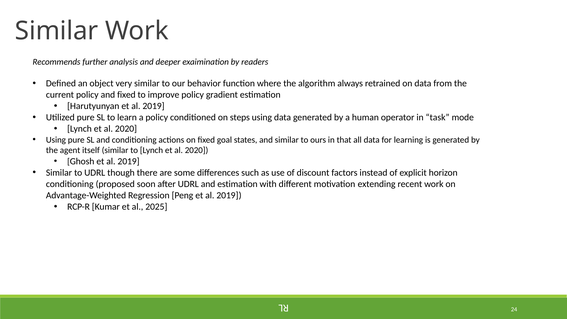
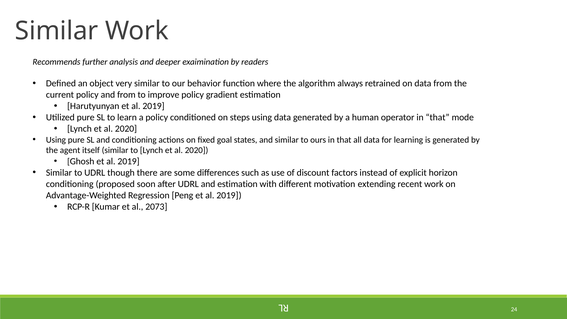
and fixed: fixed -> from (126, 95)
operator in task: task -> that (438, 117)
2025: 2025 -> 2073 (156, 207)
